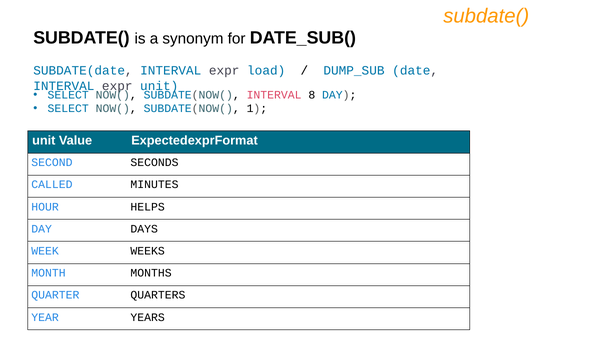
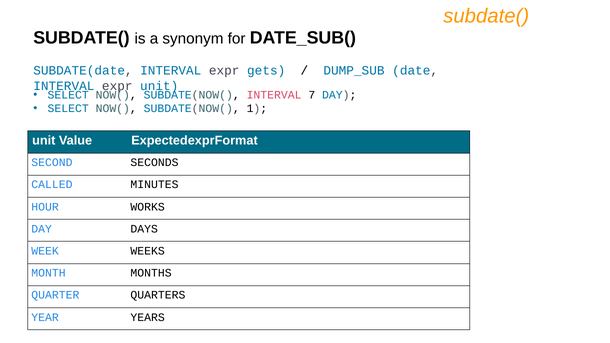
load: load -> gets (266, 71)
8: 8 -> 7 (312, 95)
HELPS: HELPS -> WORKS (148, 207)
